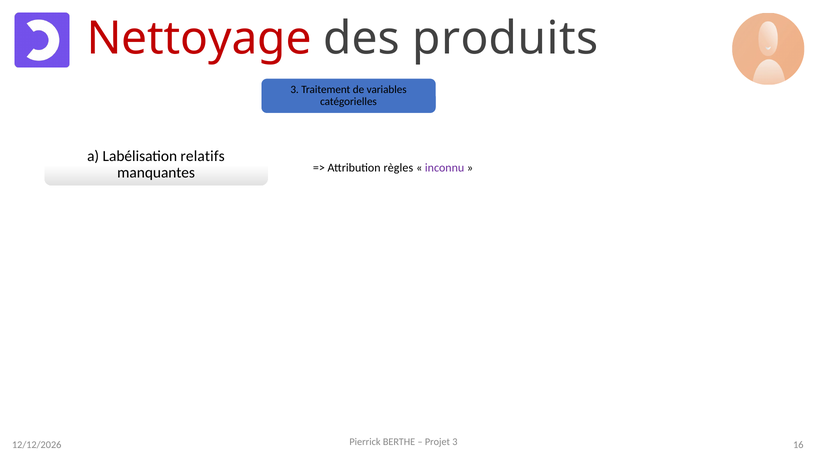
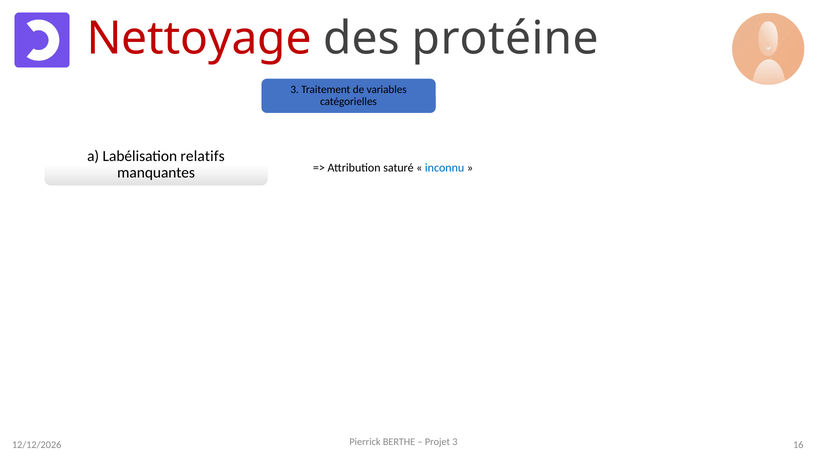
produits: produits -> protéine (505, 39)
règles: règles -> saturé (398, 168)
inconnu colour: purple -> blue (445, 168)
